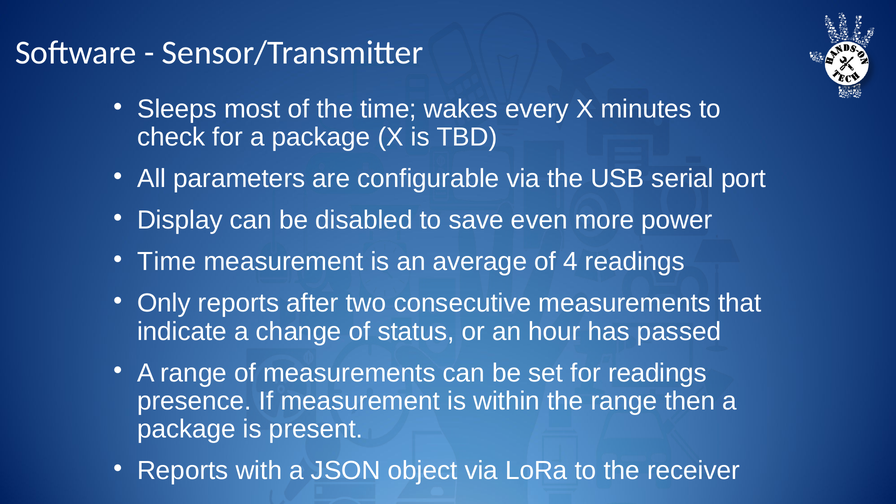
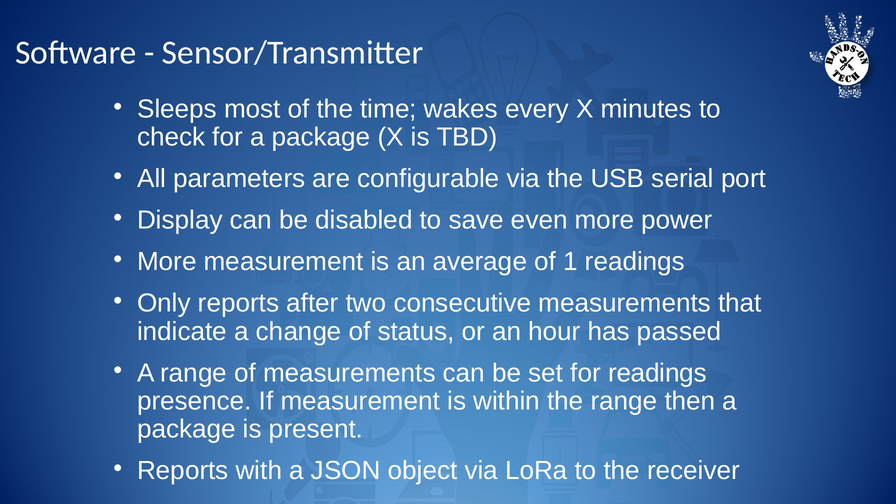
Time: Time -> More (167, 262)
4: 4 -> 1 (570, 262)
